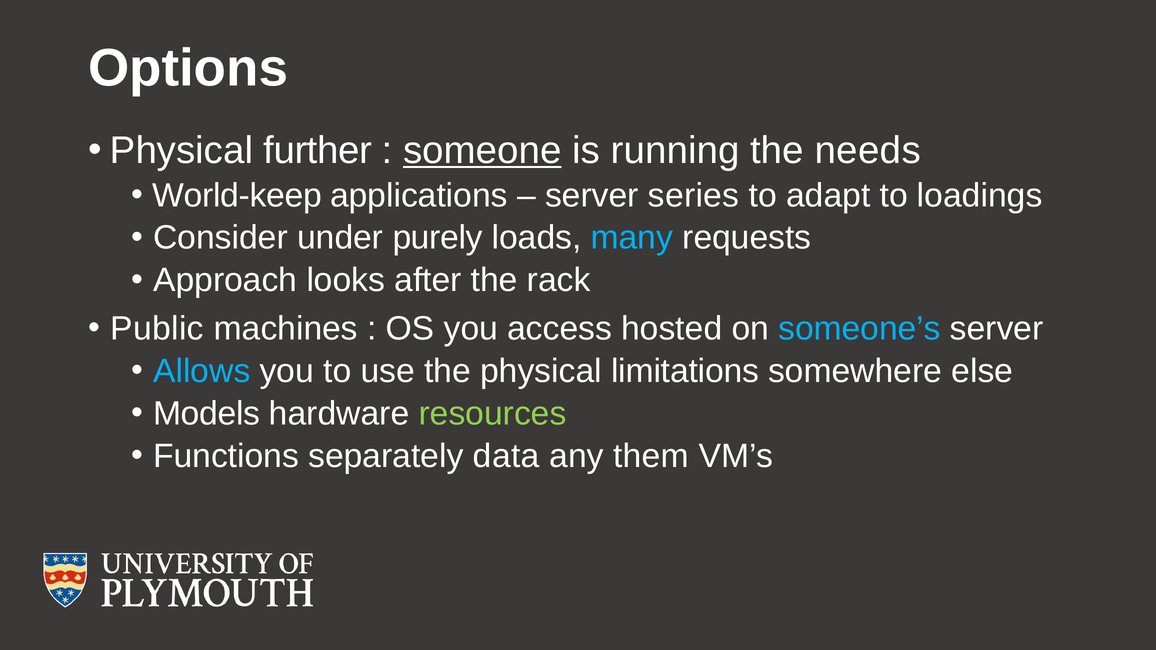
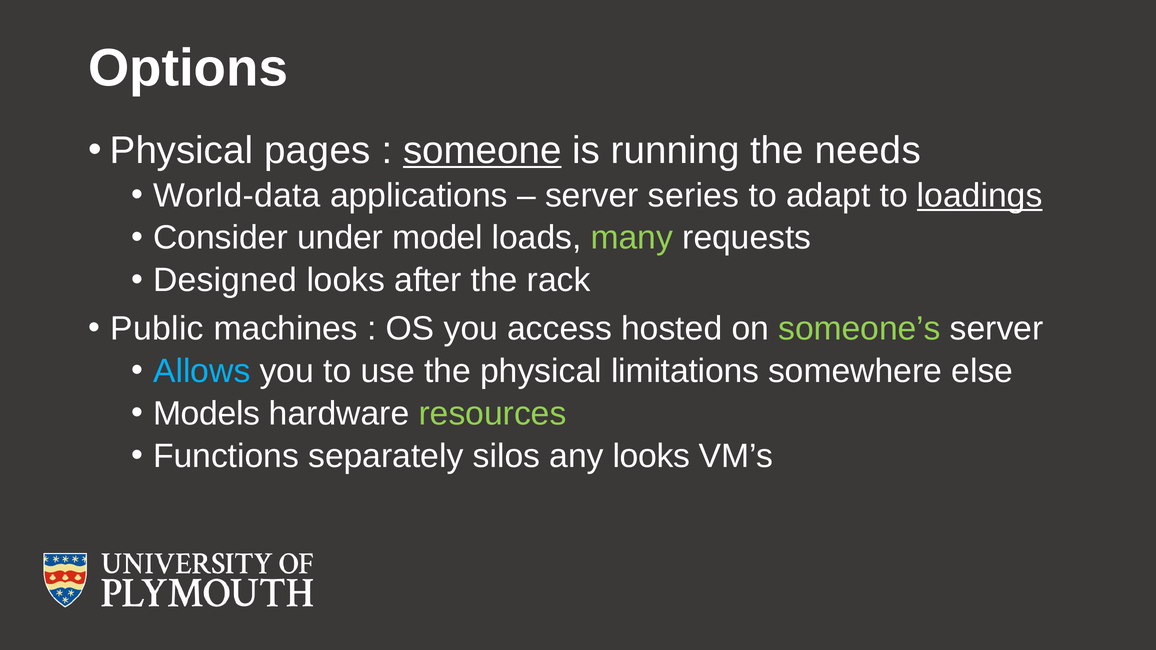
further: further -> pages (317, 150)
World-keep: World-keep -> World-data (237, 195)
loadings underline: none -> present (980, 195)
purely: purely -> model (438, 238)
many colour: light blue -> light green (632, 238)
Approach: Approach -> Designed (225, 280)
someone’s colour: light blue -> light green (860, 329)
data: data -> silos (506, 456)
any them: them -> looks (651, 456)
